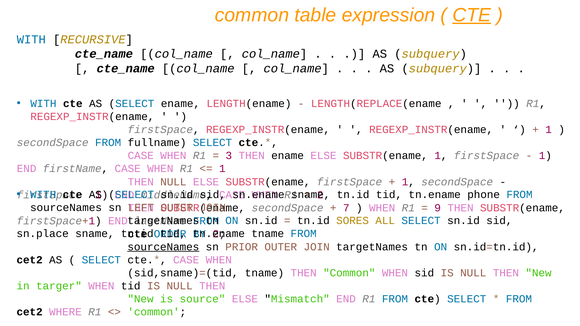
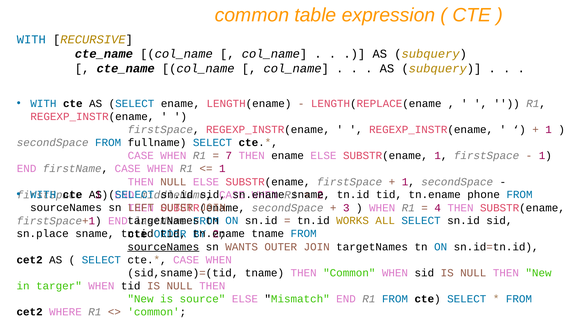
CTE underline: present -> none (472, 15)
3: 3 -> 7 (229, 156)
7: 7 -> 3 (346, 208)
9: 9 -> 4 (438, 208)
SORES: SORES -> WORKS (353, 221)
PRIOR: PRIOR -> WANTS (242, 247)
